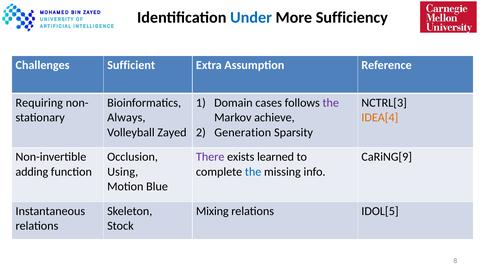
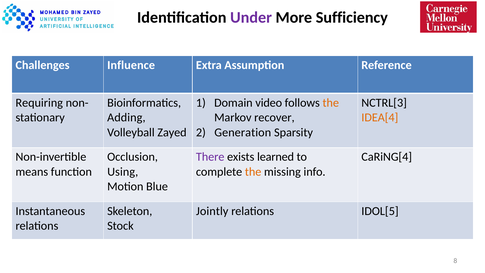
Under colour: blue -> purple (251, 17)
Sufficient: Sufficient -> Influence (131, 65)
cases: cases -> video (269, 103)
the colour: purple -> orange (331, 103)
Always: Always -> Adding (126, 118)
achieve: achieve -> recover (274, 118)
CaRiNG[9: CaRiNG[9 -> CaRiNG[4 (387, 157)
adding: adding -> means (32, 172)
the colour: blue -> orange (253, 172)
Mixing: Mixing -> Jointly (212, 211)
